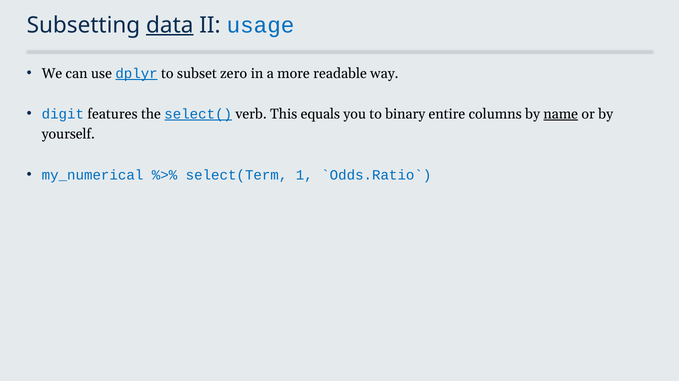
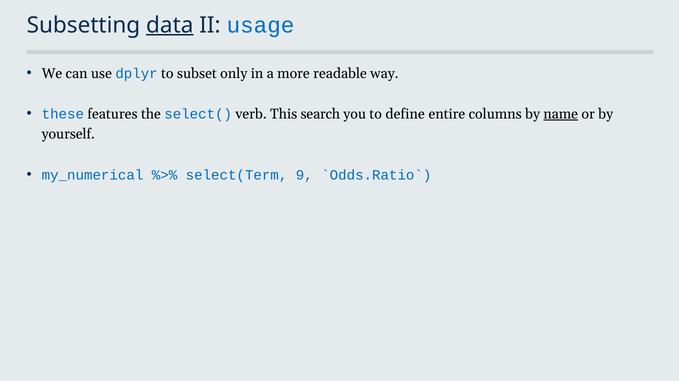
dplyr underline: present -> none (137, 73)
zero: zero -> only (234, 73)
digit: digit -> these (63, 114)
select( underline: present -> none (198, 114)
equals: equals -> search (320, 114)
binary: binary -> define (405, 114)
1: 1 -> 9 (304, 175)
